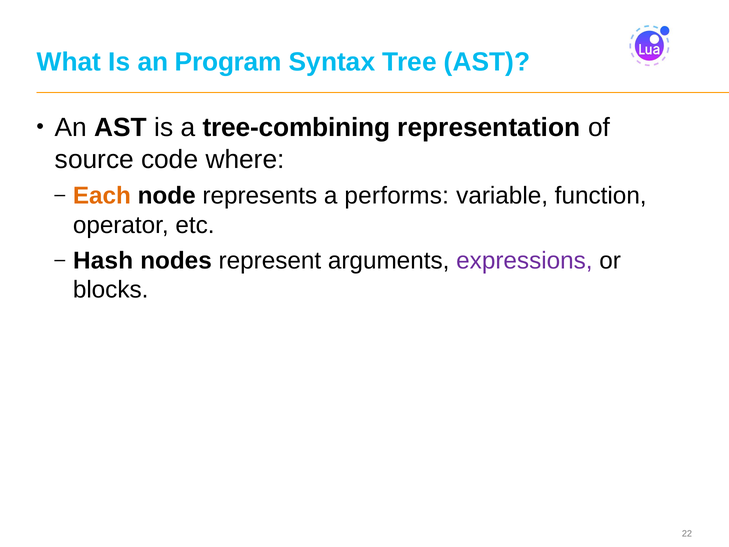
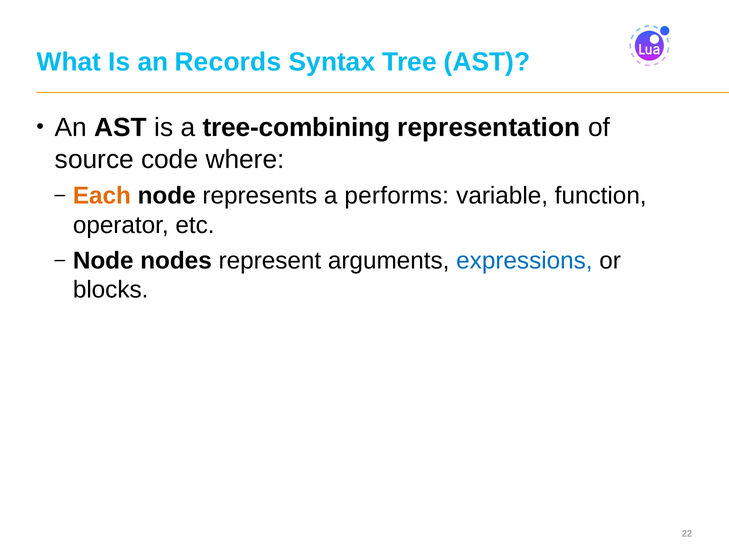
Program: Program -> Records (228, 62)
Hash: Hash -> Node (103, 260)
expressions colour: purple -> blue (524, 260)
